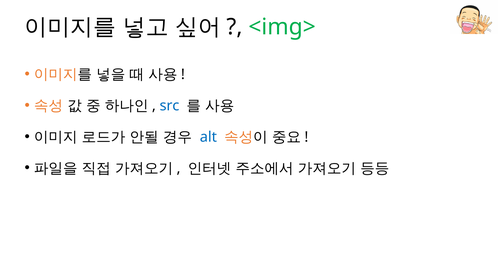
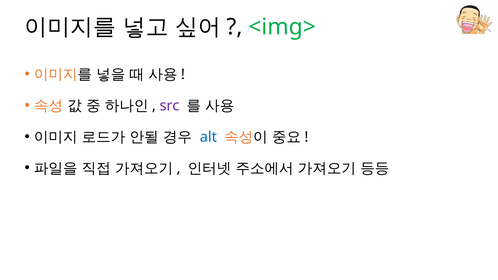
src colour: blue -> purple (169, 106)
